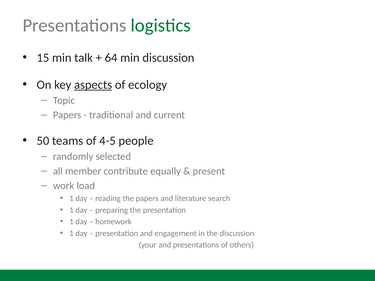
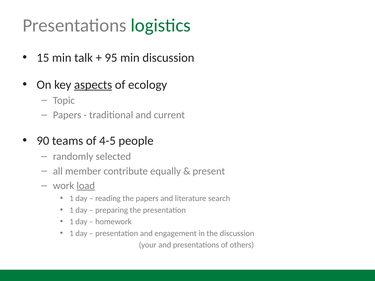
64: 64 -> 95 (111, 58)
50: 50 -> 90 (43, 141)
load underline: none -> present (86, 186)
